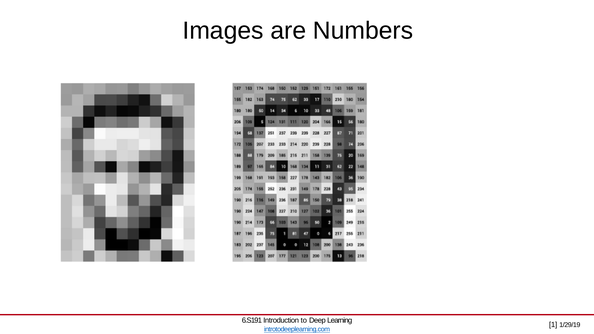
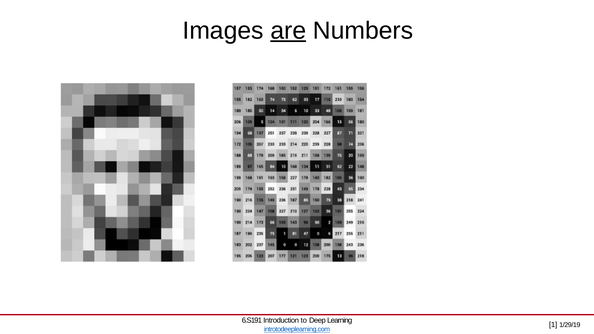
are underline: none -> present (288, 31)
